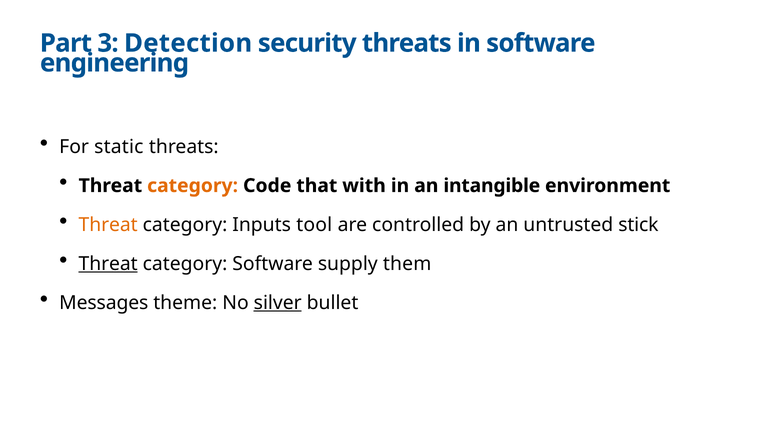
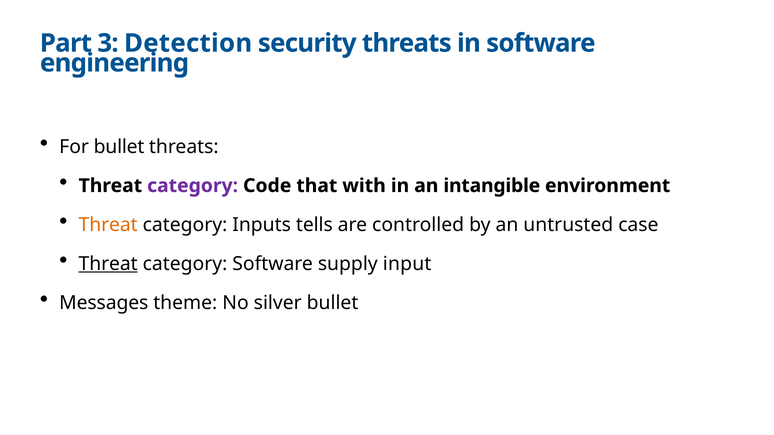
For static: static -> bullet (119, 147)
category colour: orange -> purple (193, 186)
tool: tool -> tells (314, 225)
stick: stick -> case (638, 225)
them: them -> input (407, 264)
silver underline: present -> none (278, 303)
